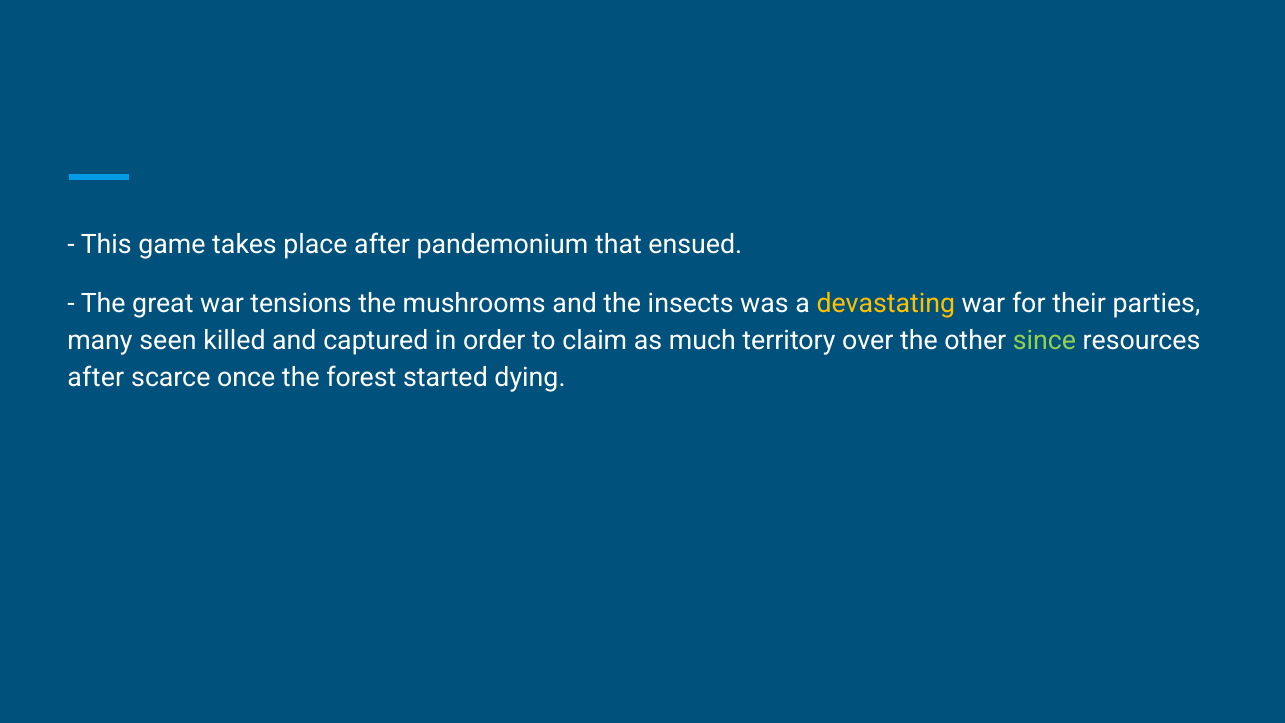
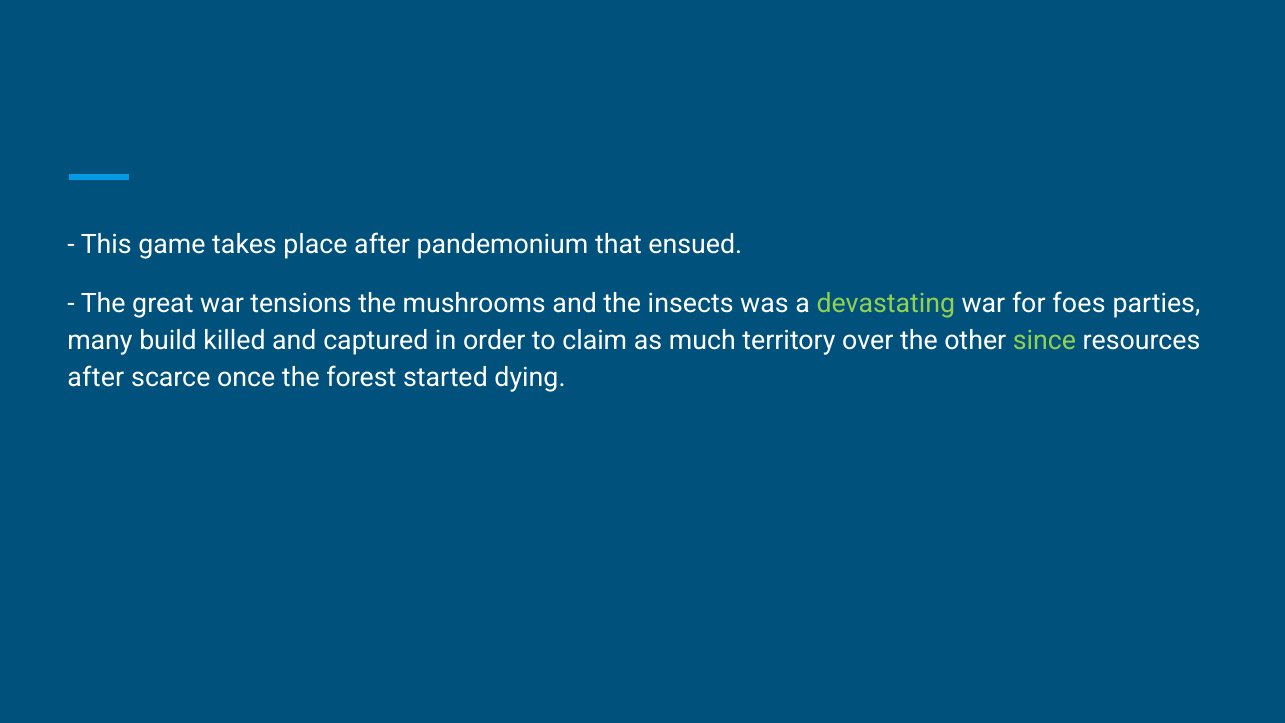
devastating colour: yellow -> light green (886, 303)
their: their -> foes (1079, 303)
seen: seen -> build (168, 340)
